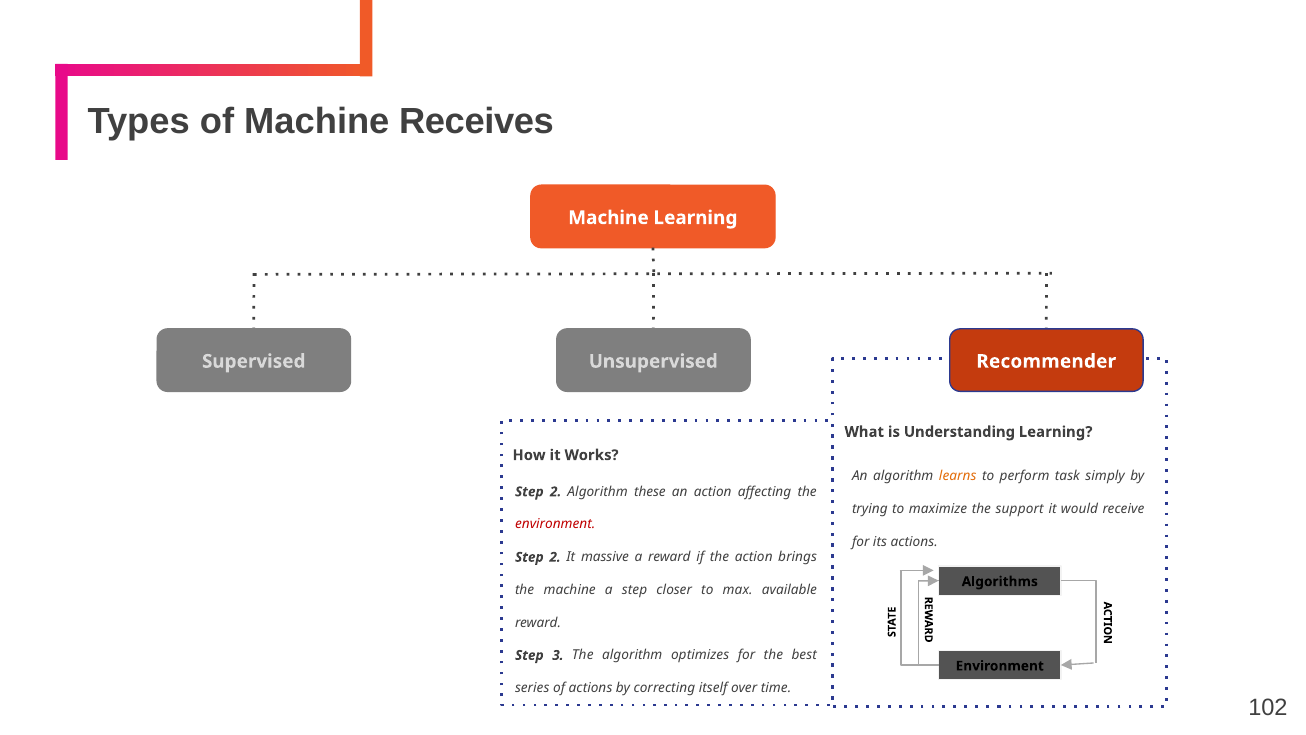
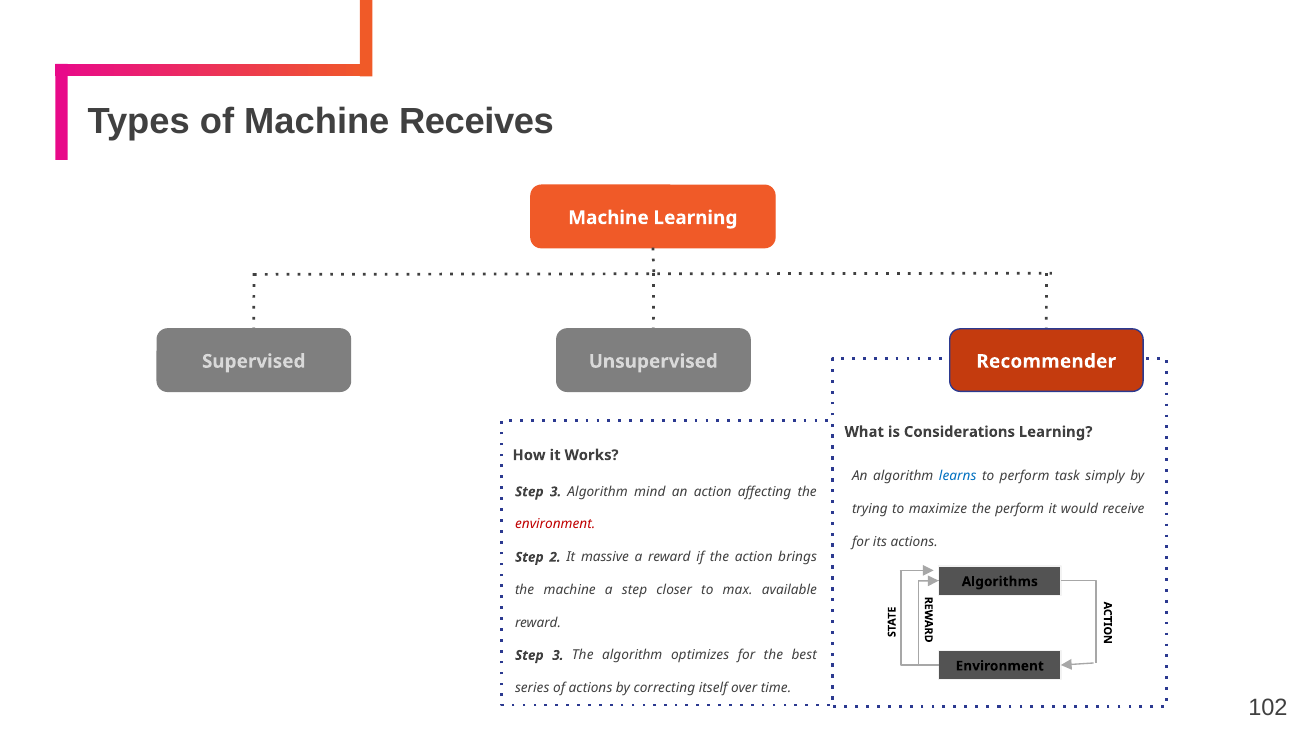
Understanding: Understanding -> Considerations (959, 432)
learns colour: orange -> blue (958, 476)
2: 2 -> 3 (556, 492)
these: these -> mind (650, 492)
the support: support -> perform (1020, 509)
